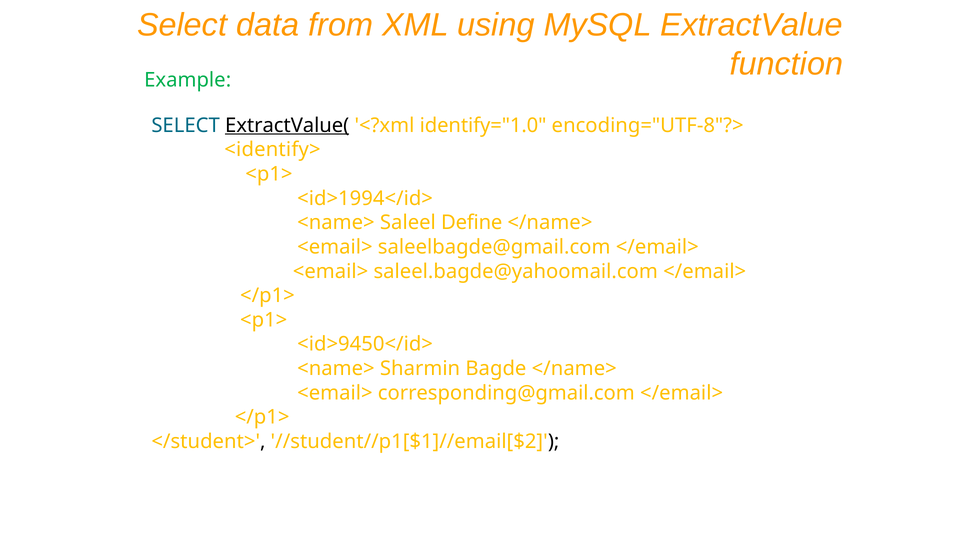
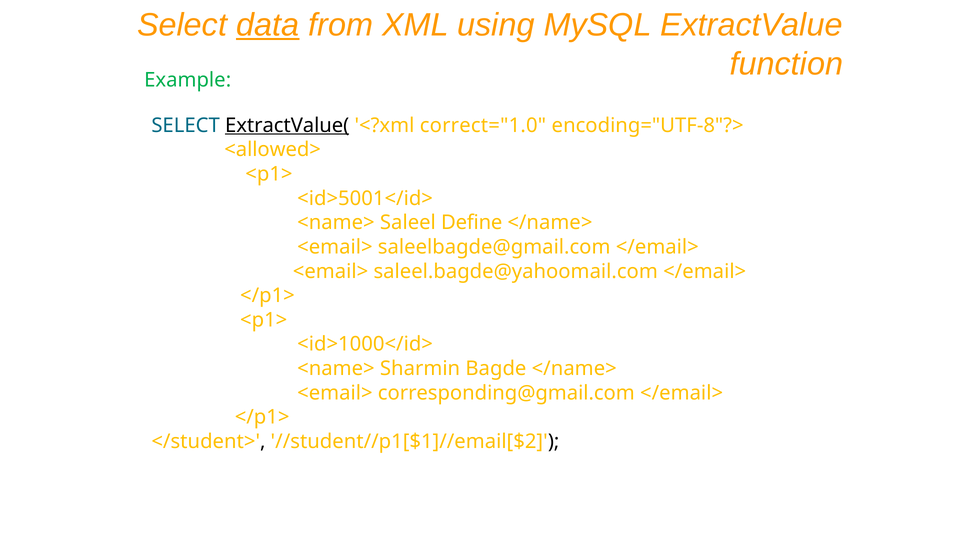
data underline: none -> present (268, 25)
identify="1.0: identify="1.0 -> correct="1.0 (483, 125)
<identify>: <identify> -> <allowed> (273, 150)
<id>1994</id>: <id>1994</id> -> <id>5001</id> (365, 198)
<id>9450</id>: <id>9450</id> -> <id>1000</id> (365, 344)
